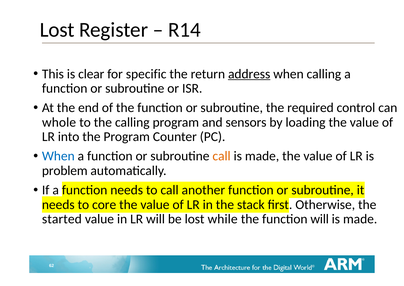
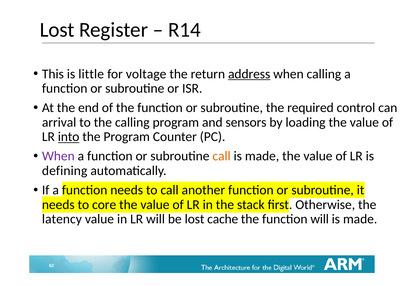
clear: clear -> little (91, 74)
specific: specific -> voltage (146, 74)
whole: whole -> arrival (59, 122)
into underline: none -> present (69, 137)
When colour: blue -> purple (58, 156)
problem: problem -> defining (65, 170)
started: started -> latency (62, 219)
while: while -> cache (223, 219)
